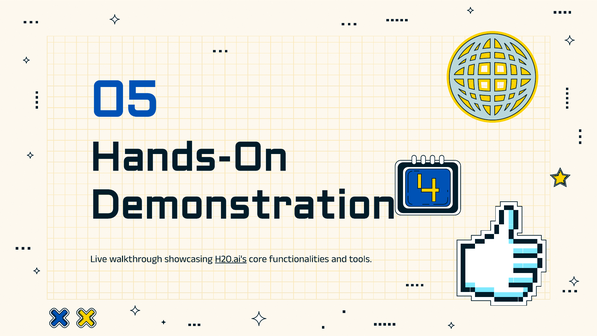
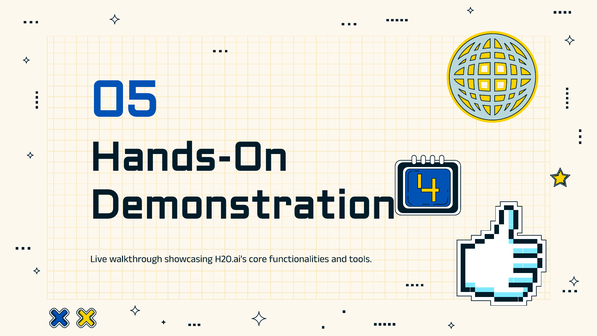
H2O.ai's underline: present -> none (231, 259)
